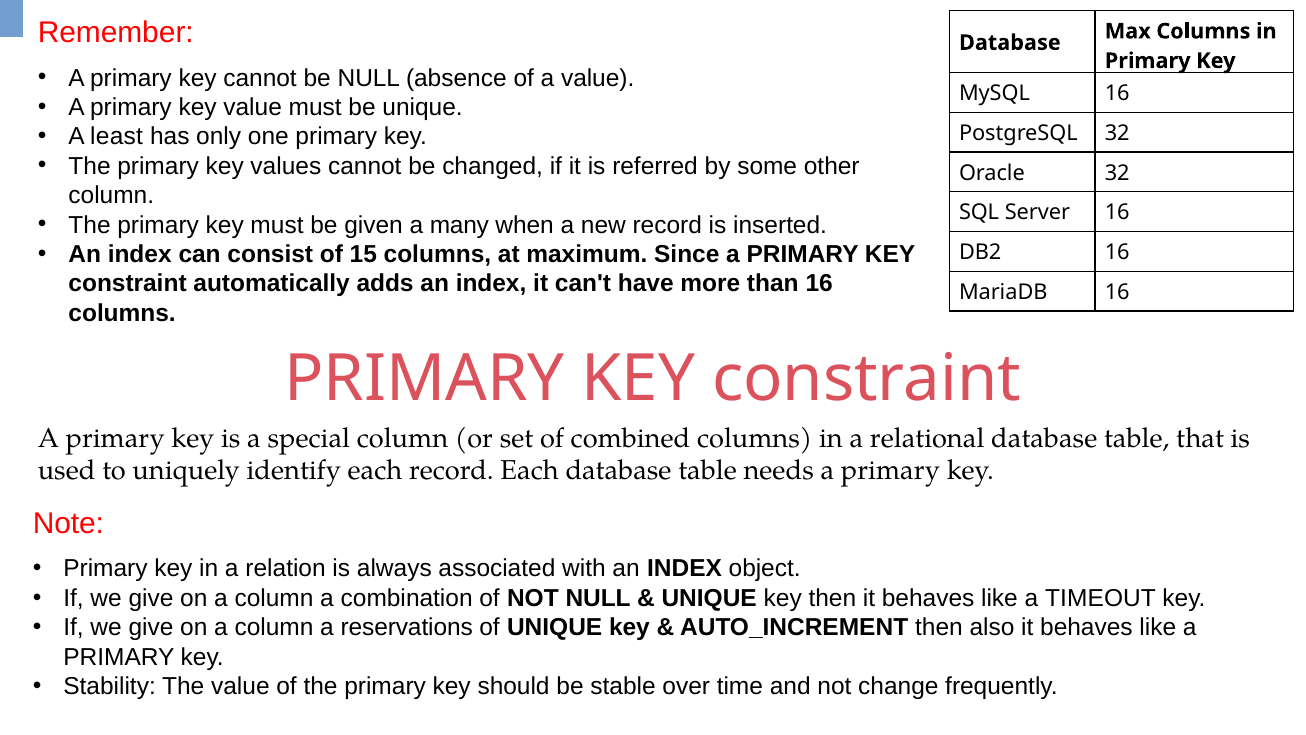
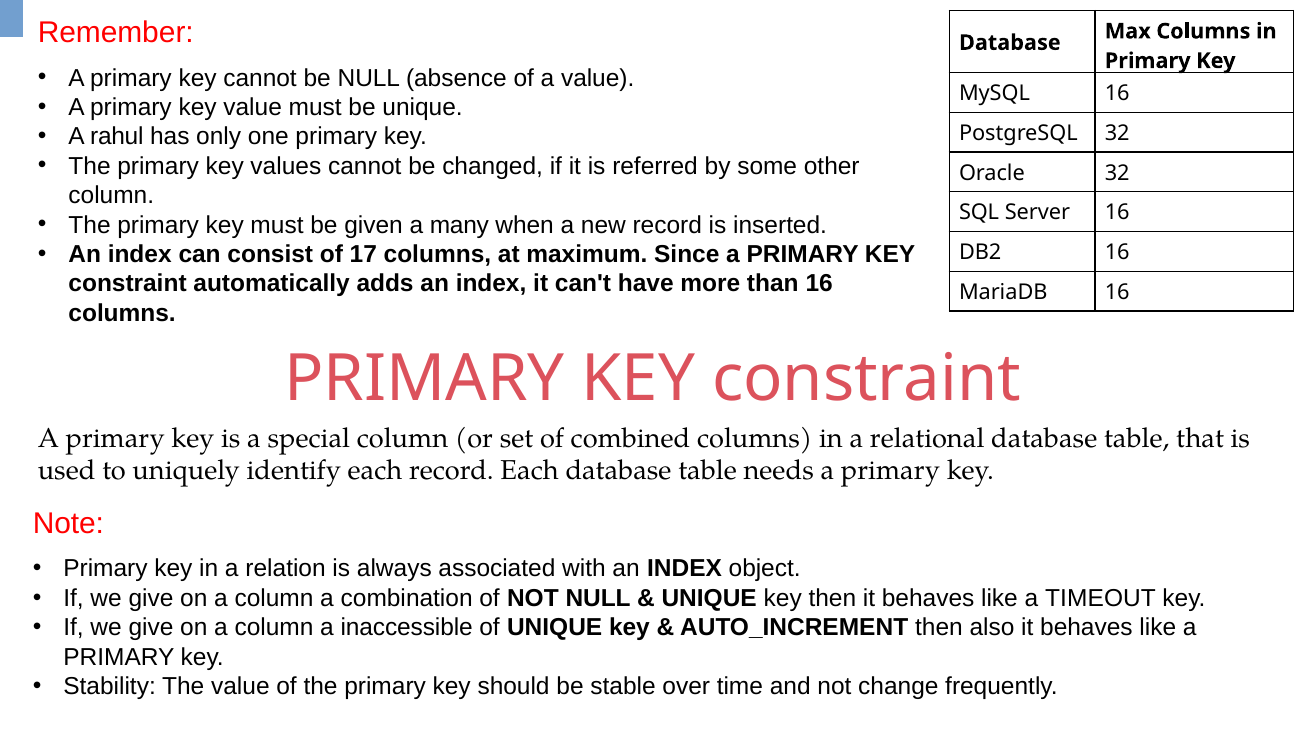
least: least -> rahul (117, 137)
15: 15 -> 17 (363, 254)
reservations: reservations -> inaccessible (407, 627)
